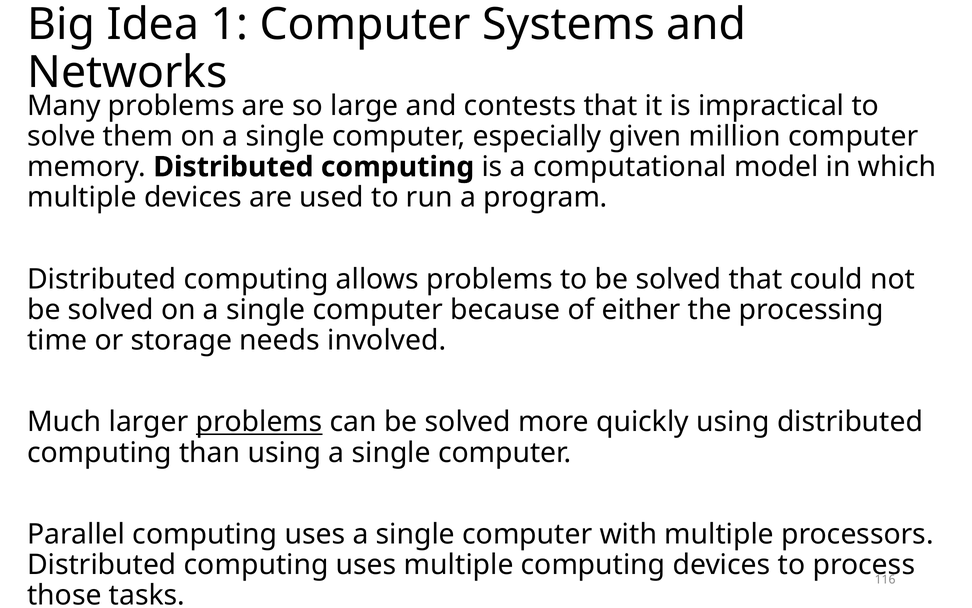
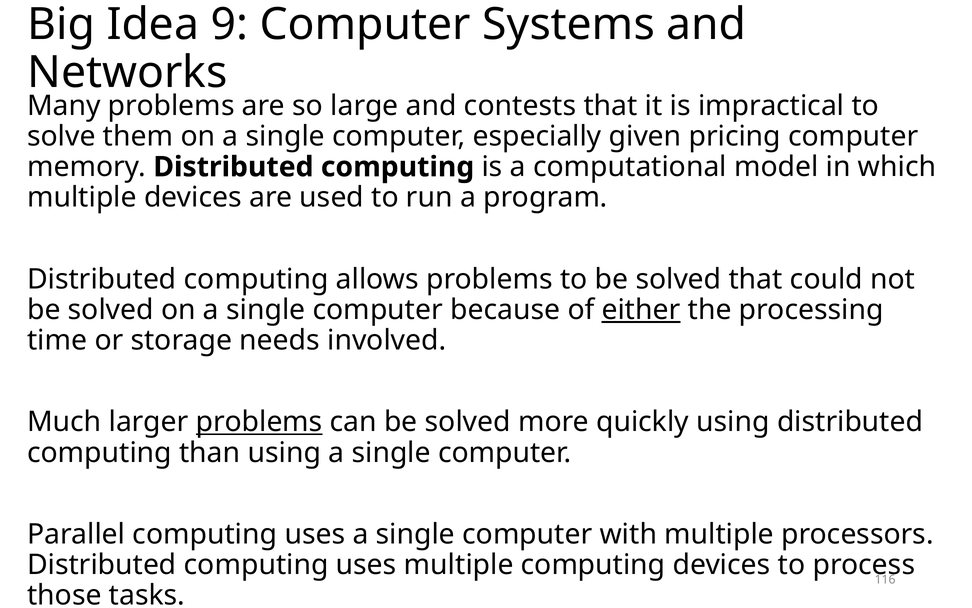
1: 1 -> 9 (229, 25)
million: million -> pricing (735, 136)
either underline: none -> present (641, 310)
